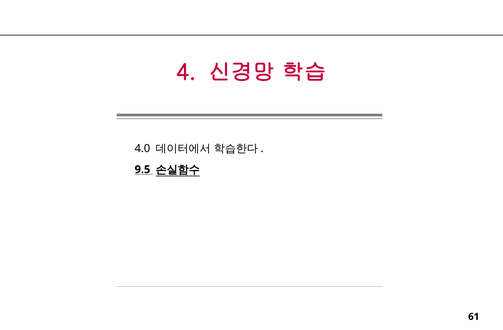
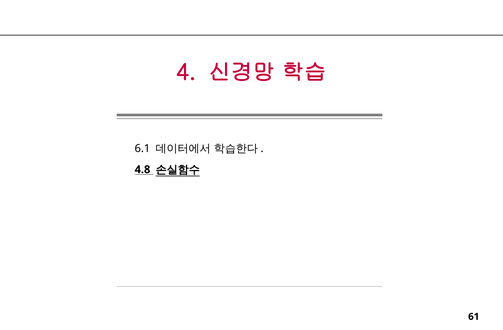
4.0: 4.0 -> 6.1 (142, 149)
9.5: 9.5 -> 4.8 (142, 170)
